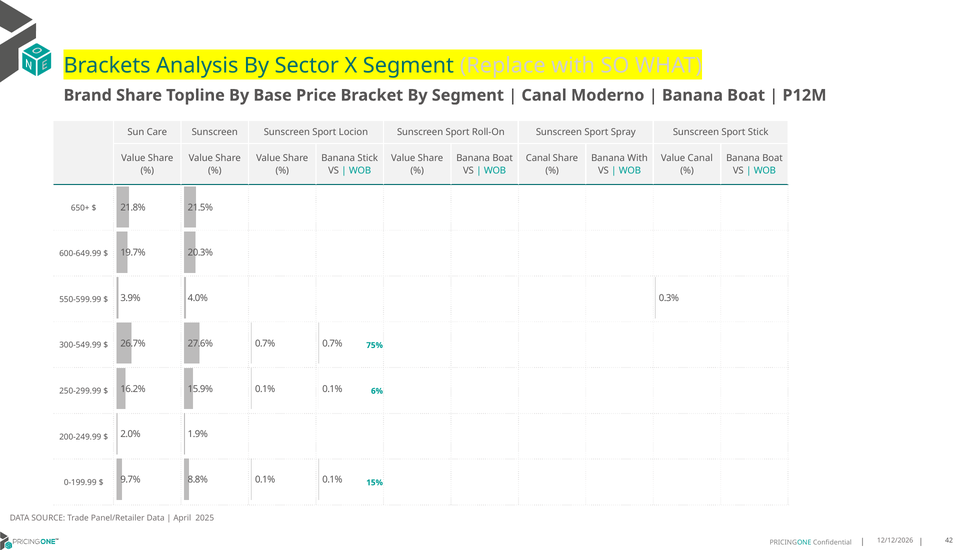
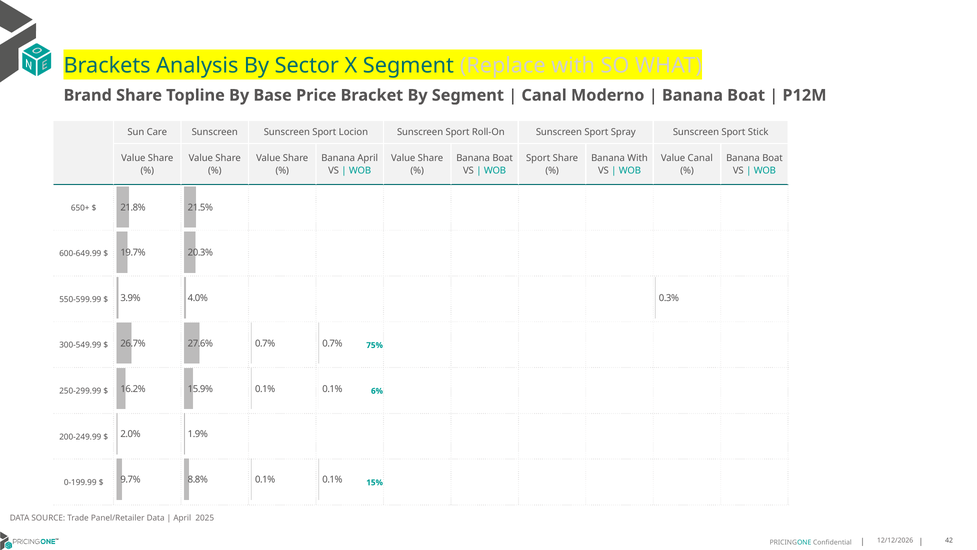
Banana Stick: Stick -> April (368, 158)
Canal: Canal -> Sport (538, 158)
